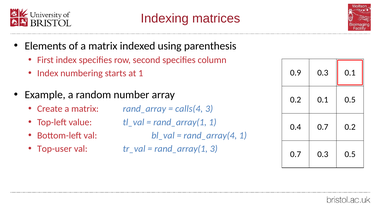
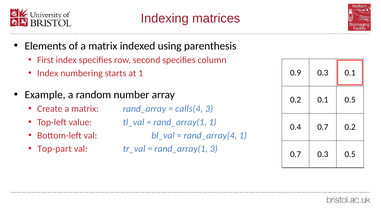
Top-user: Top-user -> Top-part (54, 149)
